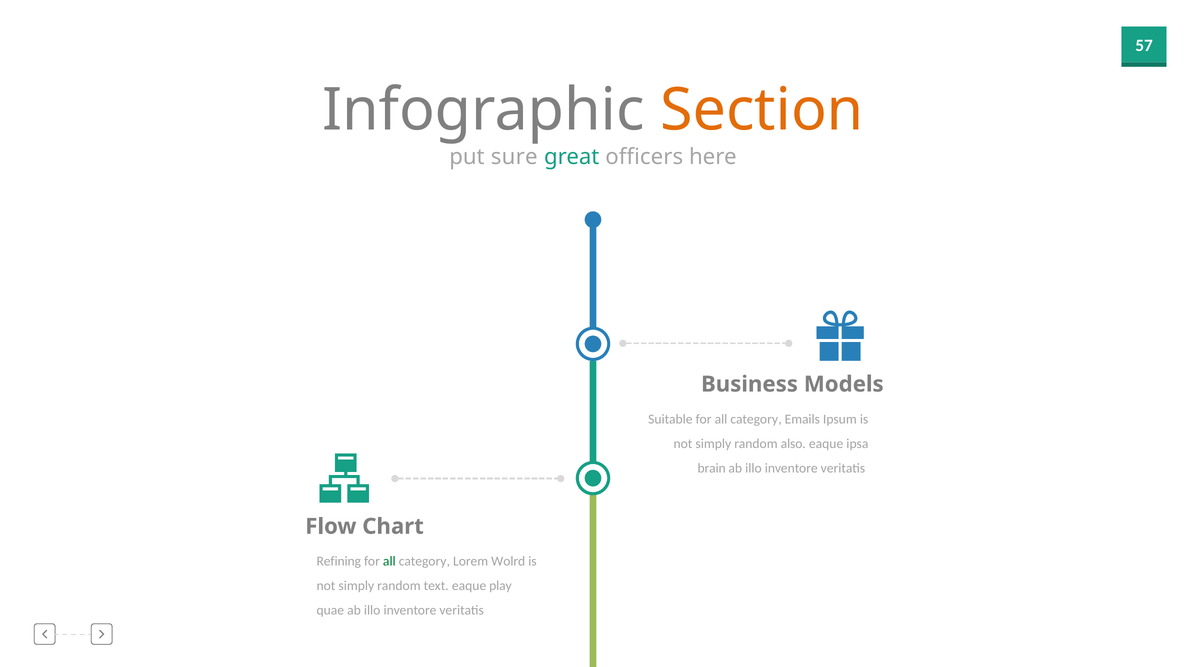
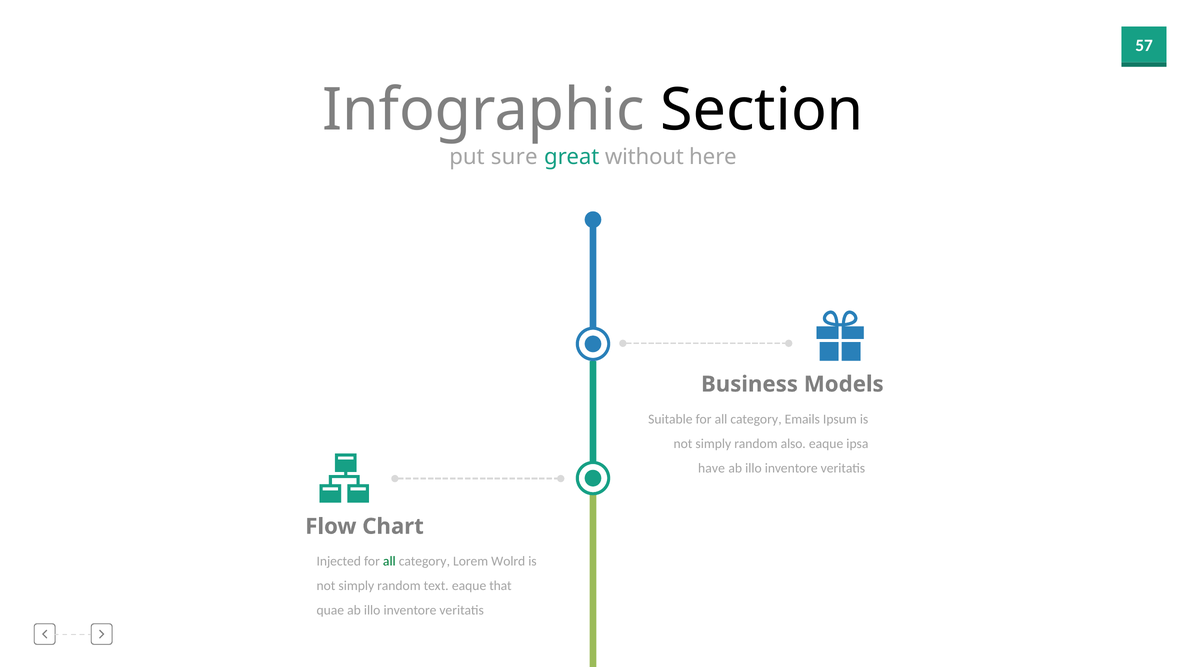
Section colour: orange -> black (762, 110)
officers: officers -> without (644, 157)
brain: brain -> have (712, 468)
Refining: Refining -> Injected (339, 561)
play: play -> that (500, 586)
